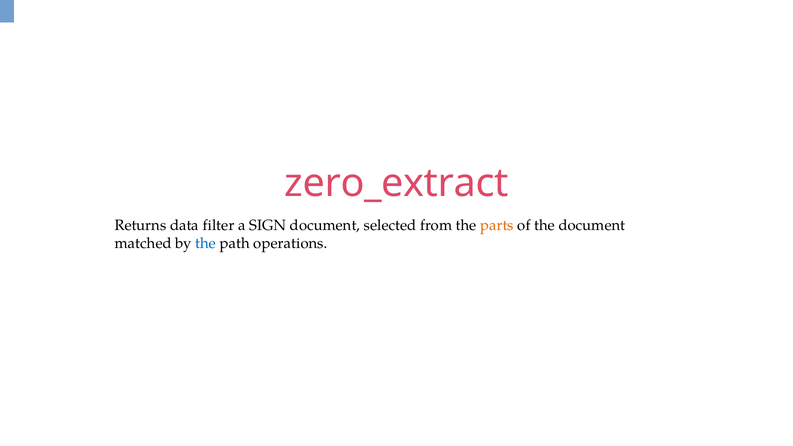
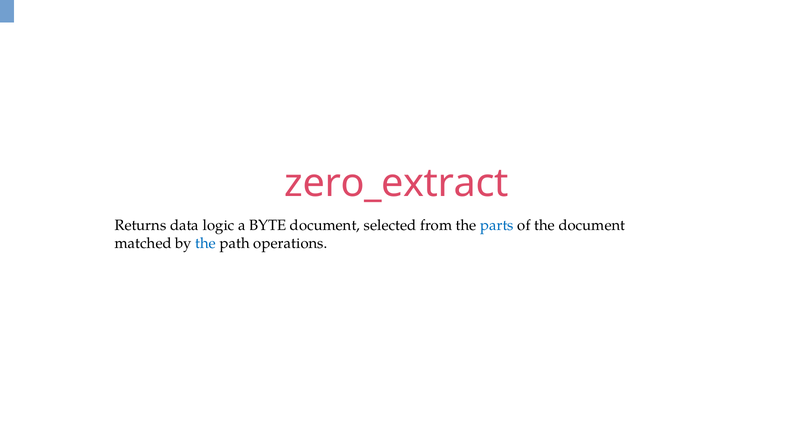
filter: filter -> logic (219, 225)
SIGN: SIGN -> BYTE (268, 225)
parts colour: orange -> blue (497, 225)
